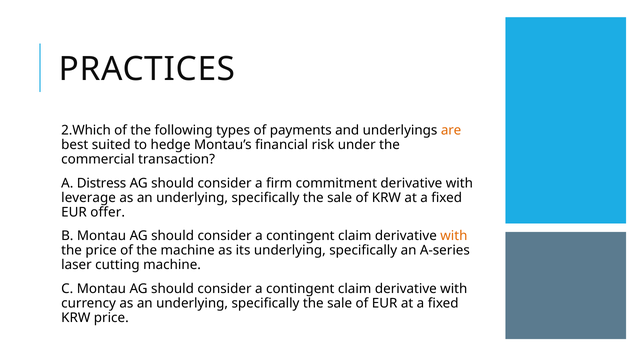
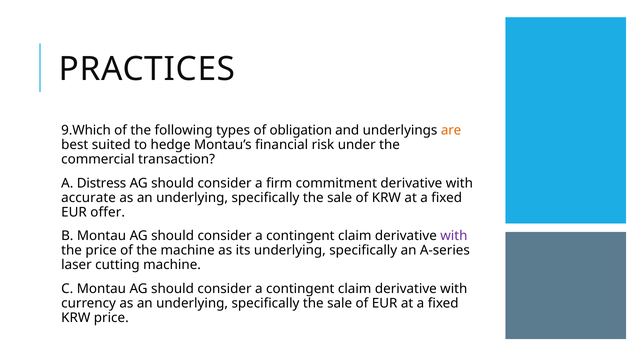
2.Which: 2.Which -> 9.Which (86, 130)
payments: payments -> obligation (301, 130)
leverage: leverage -> accurate (89, 197)
with colour: orange -> purple (454, 236)
